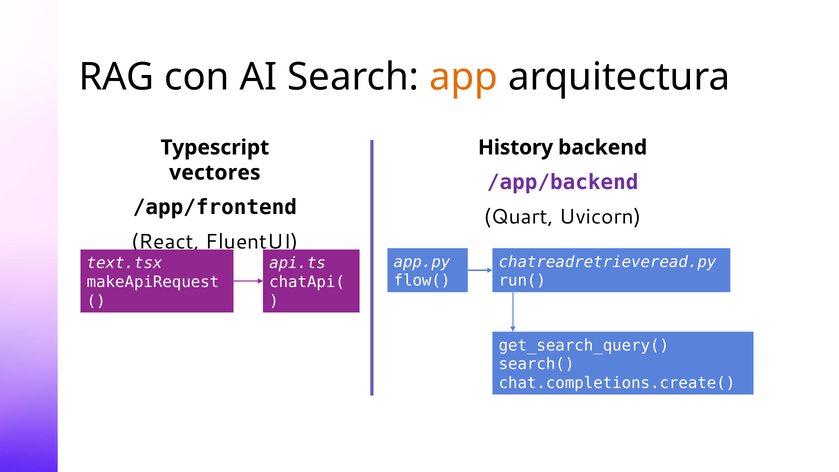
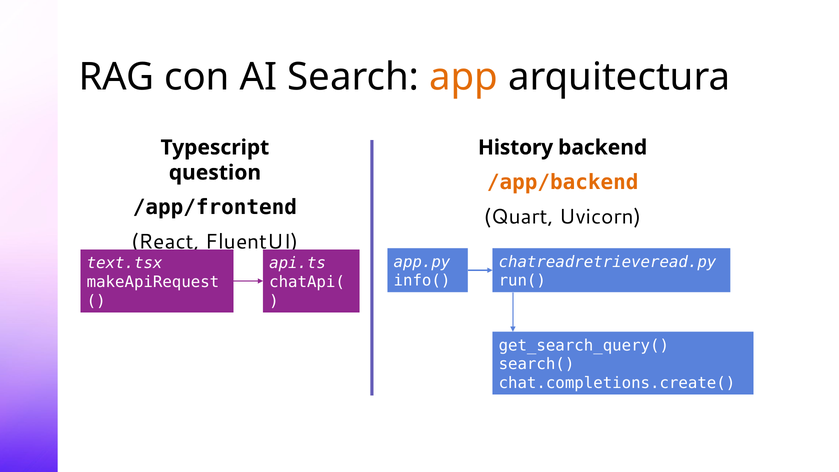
vectores: vectores -> question (215, 173)
/app/backend colour: purple -> orange (563, 182)
flow(: flow( -> info( (422, 281)
